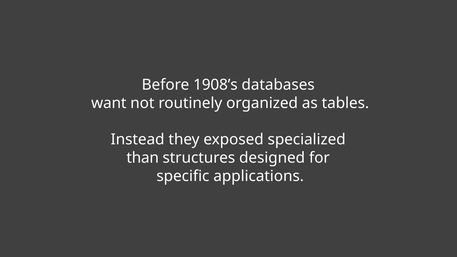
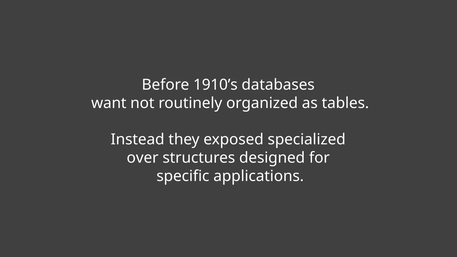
1908’s: 1908’s -> 1910’s (215, 85)
than: than -> over (143, 158)
